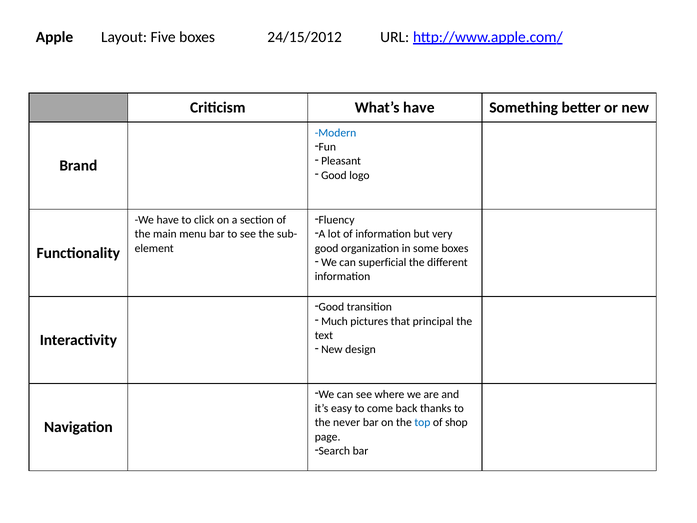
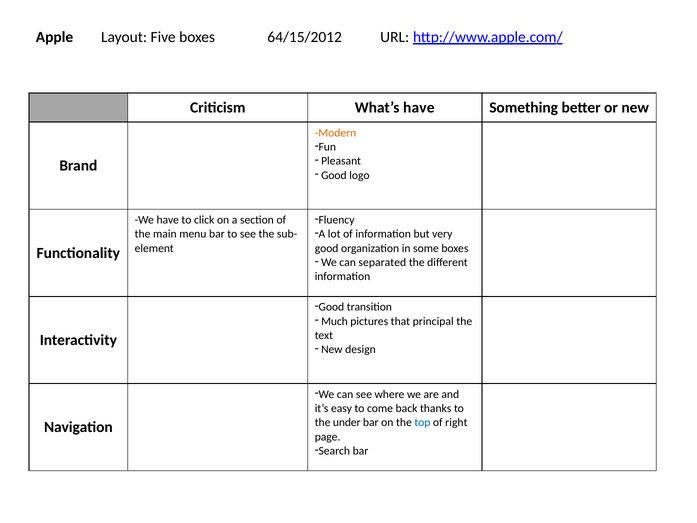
24/15/2012: 24/15/2012 -> 64/15/2012 (305, 37)
Modern colour: blue -> orange (336, 133)
superficial: superficial -> separated (382, 262)
never: never -> under (347, 422)
shop: shop -> right (456, 422)
